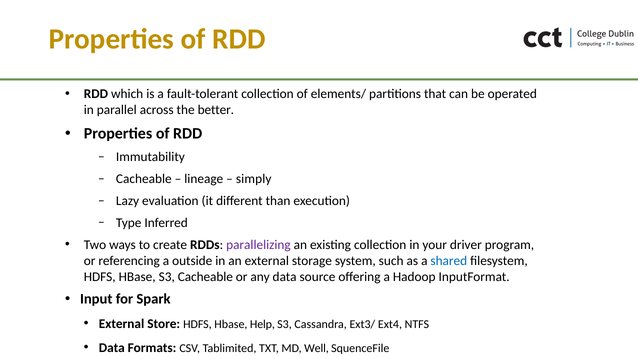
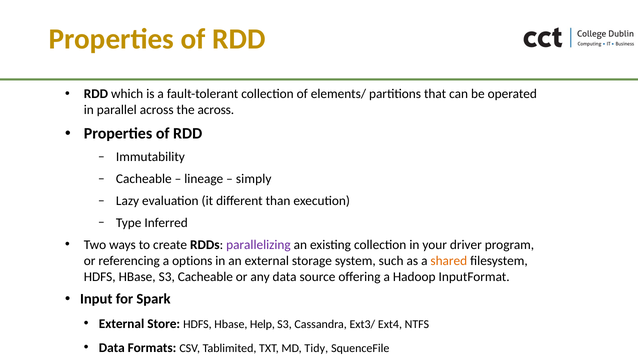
the better: better -> across (216, 110)
outside: outside -> options (192, 261)
shared colour: blue -> orange (449, 261)
Well: Well -> Tidy (316, 348)
